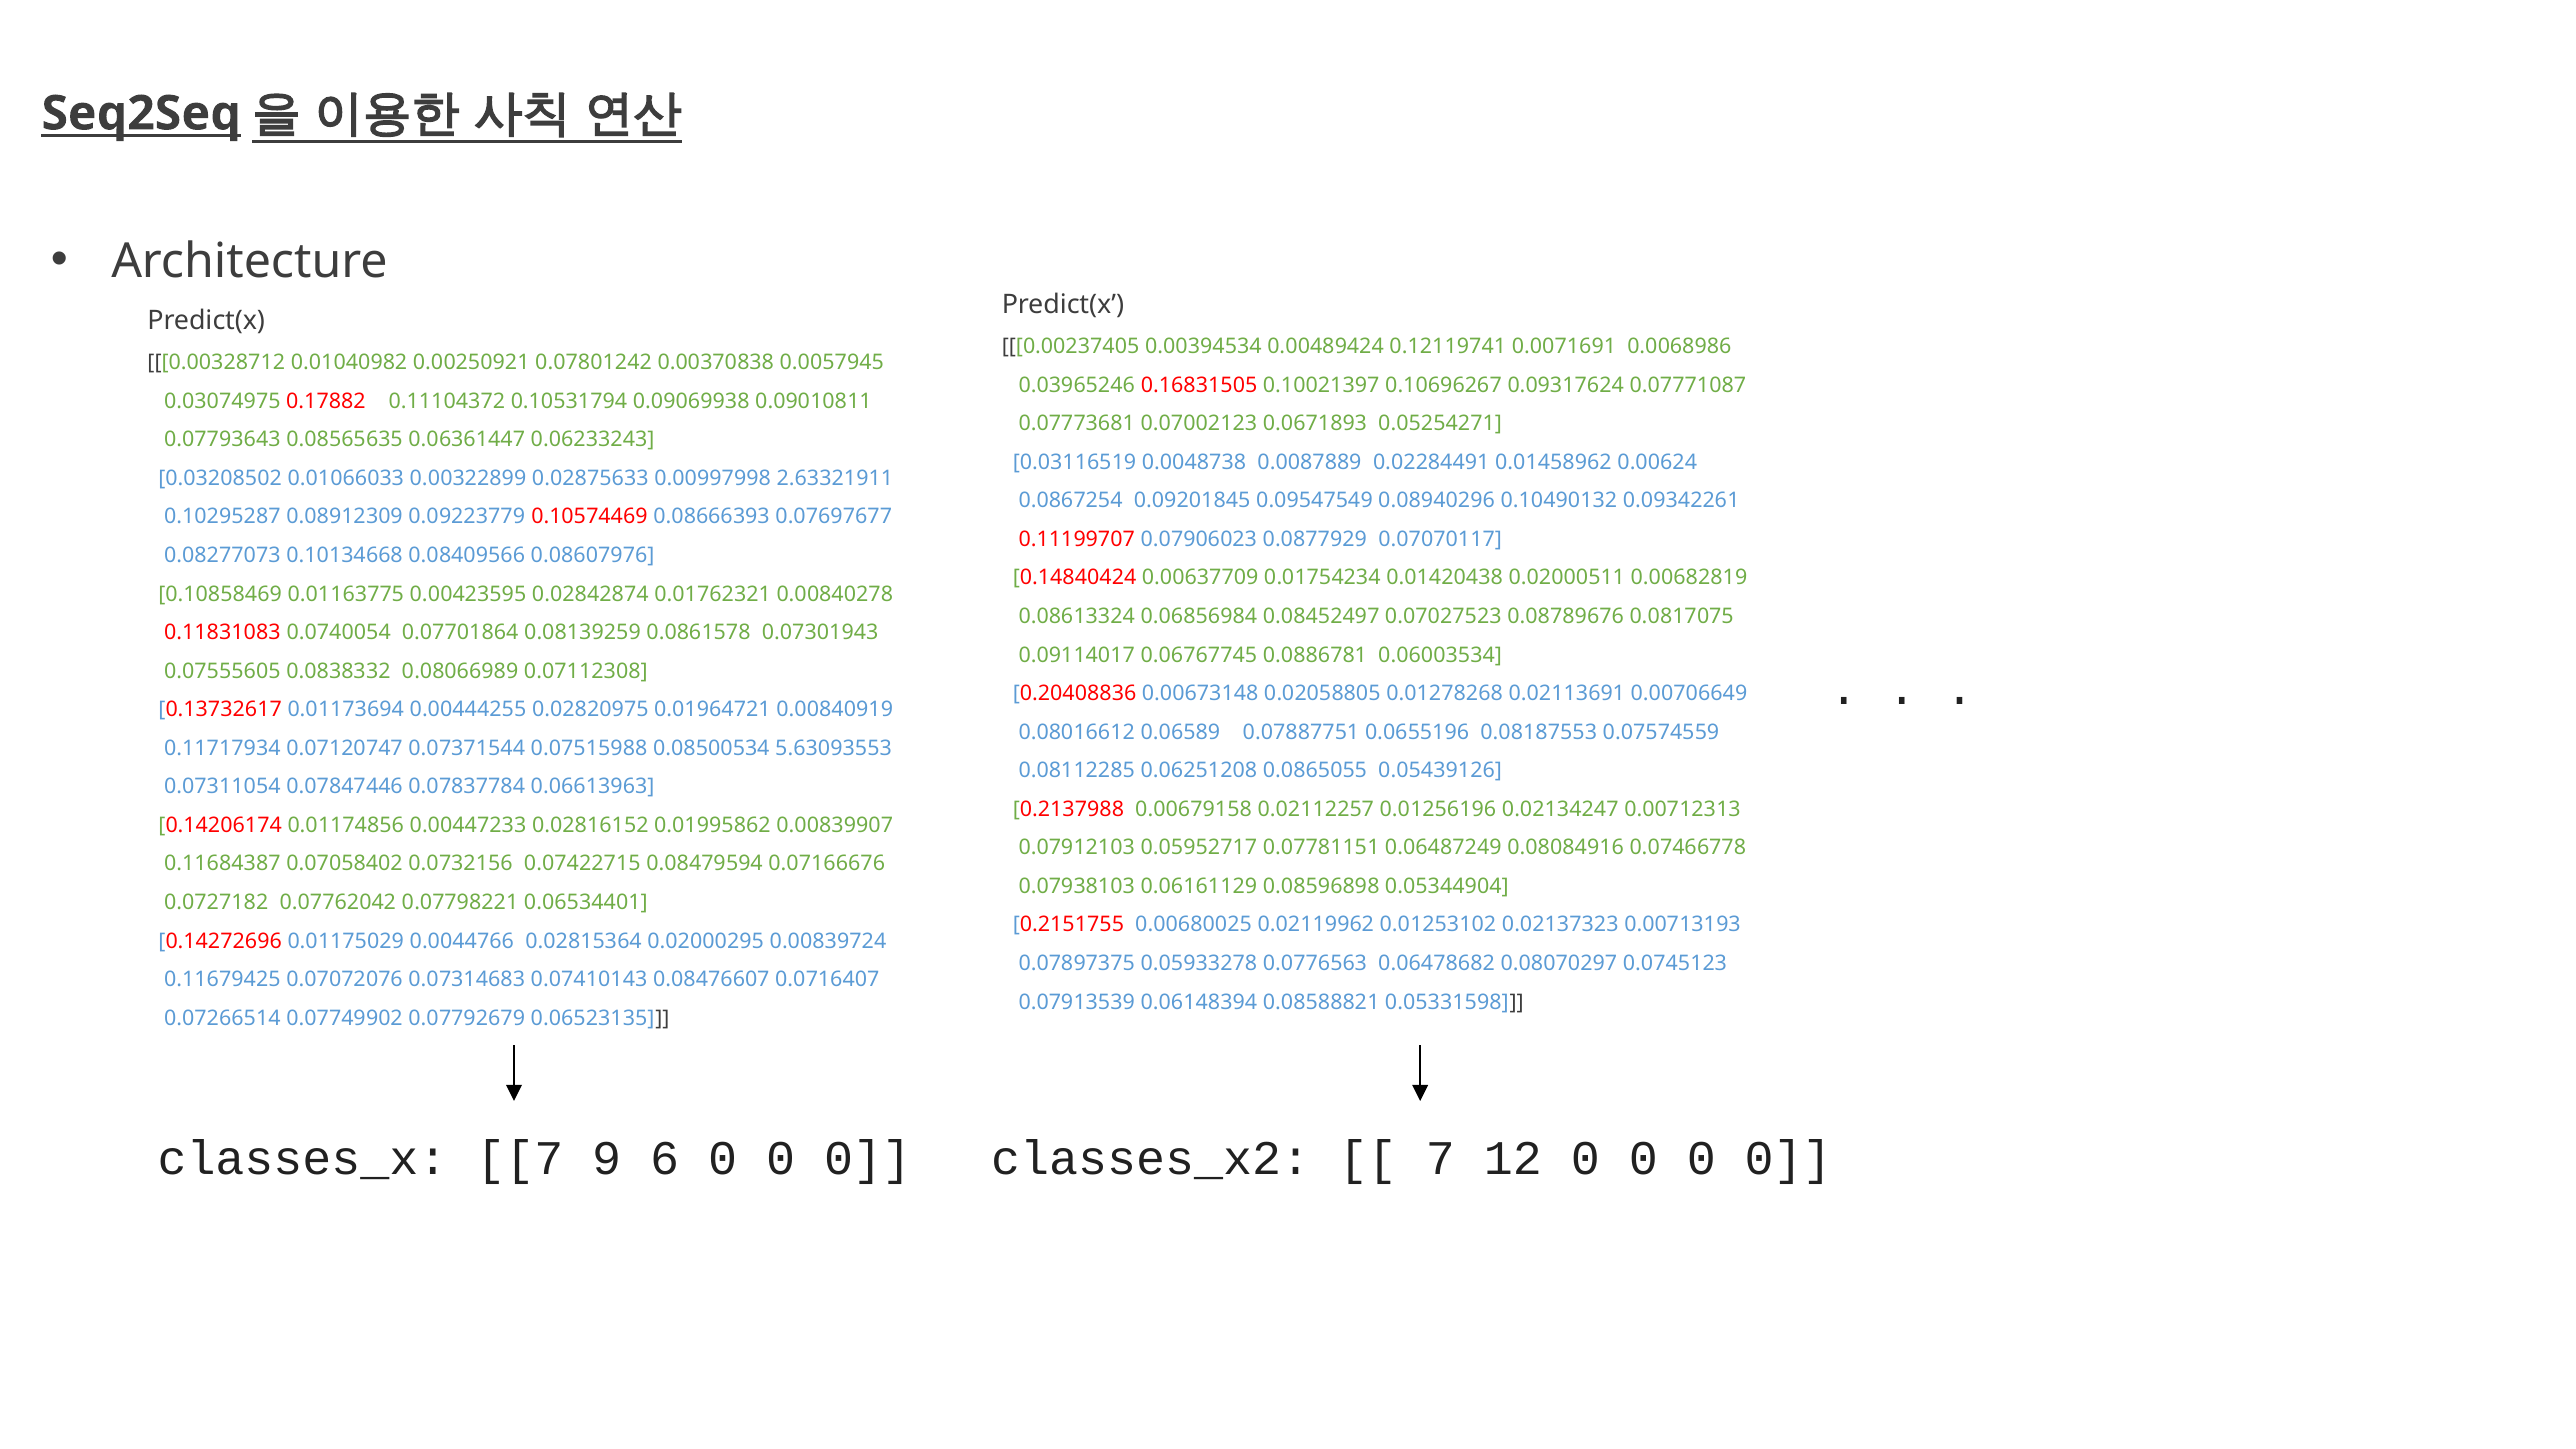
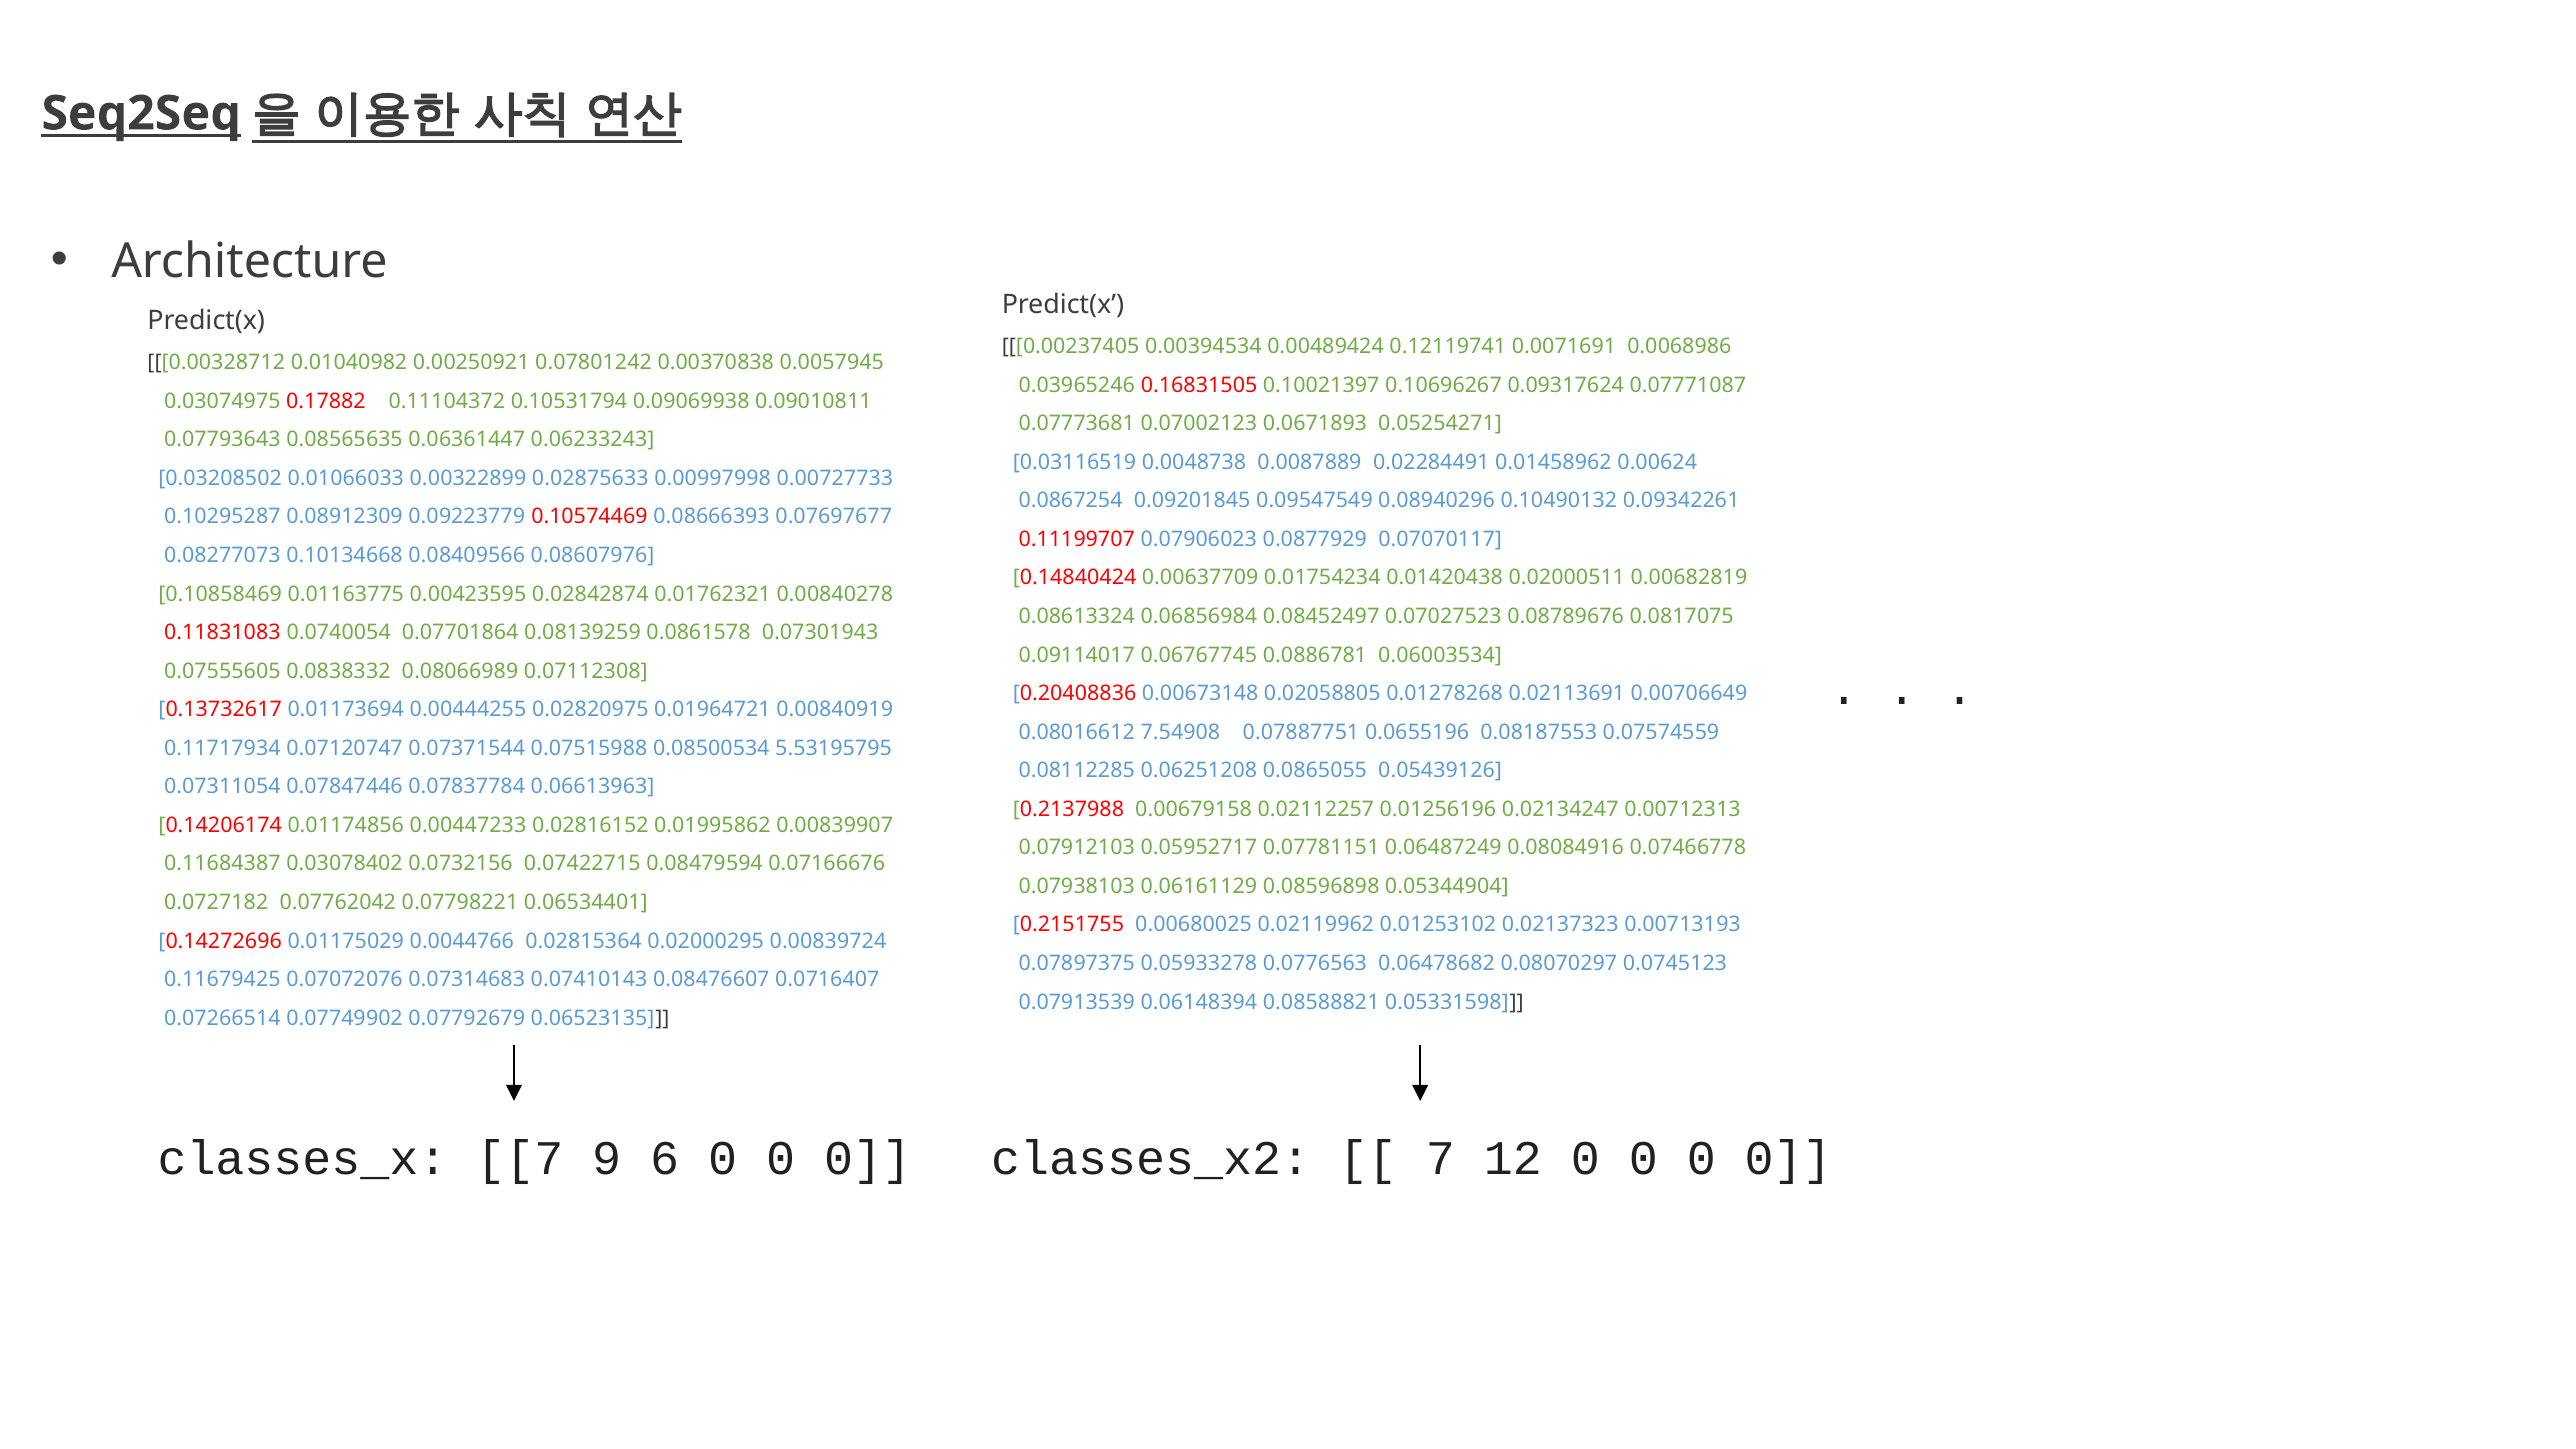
2.63321911: 2.63321911 -> 0.00727733 (835, 478)
0.06589: 0.06589 -> 7.54908 (1180, 732)
5.63093553: 5.63093553 -> 5.53195795 (834, 748)
0.07058402: 0.07058402 -> 0.03078402 (345, 864)
